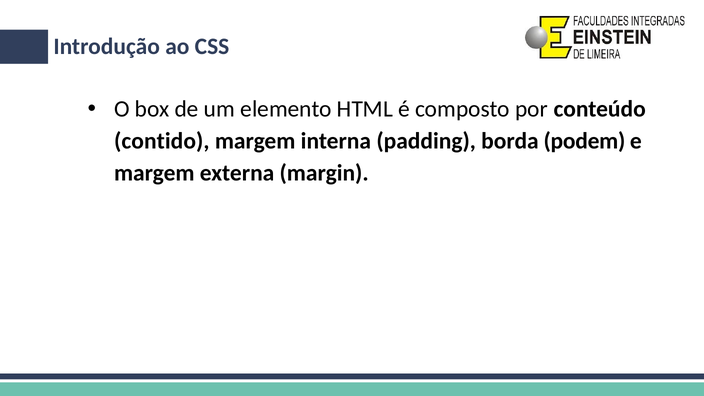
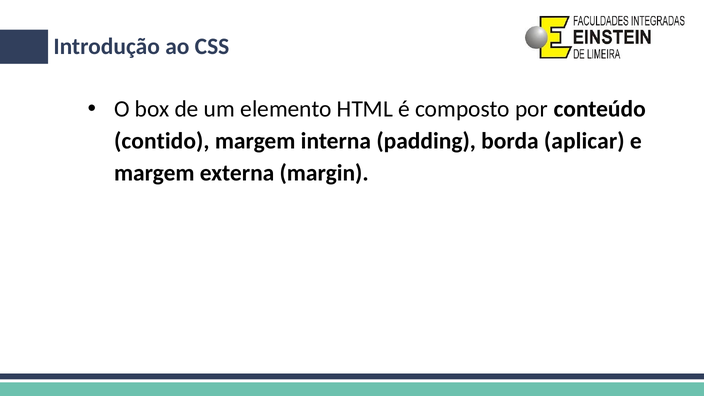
podem: podem -> aplicar (584, 141)
